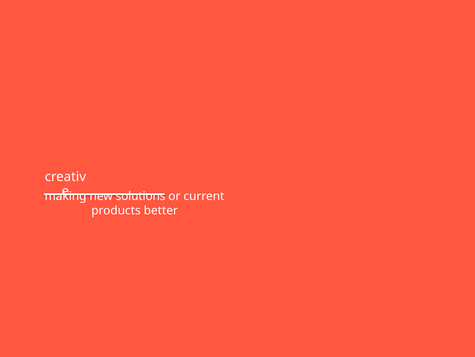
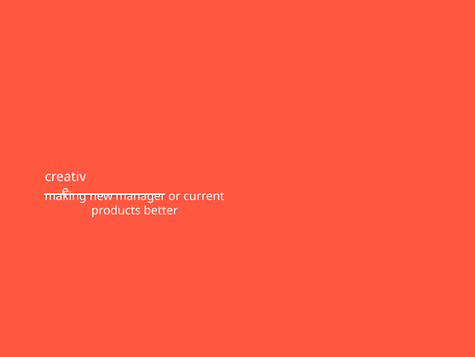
solutions: solutions -> manager (141, 196)
